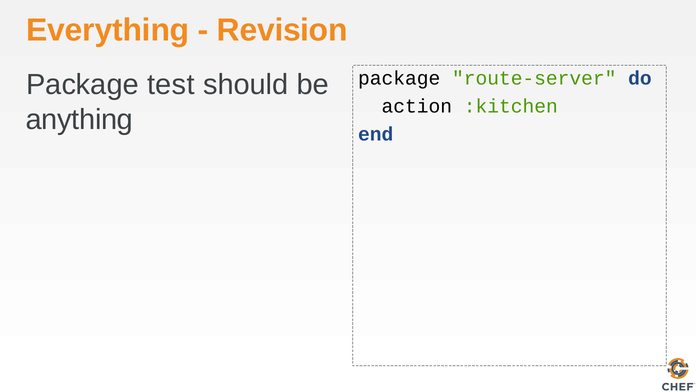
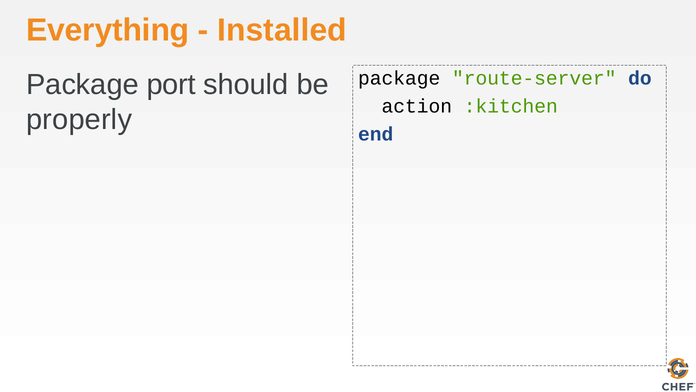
Revision: Revision -> Installed (282, 30)
test: test -> port (171, 85)
anything: anything -> properly (79, 119)
